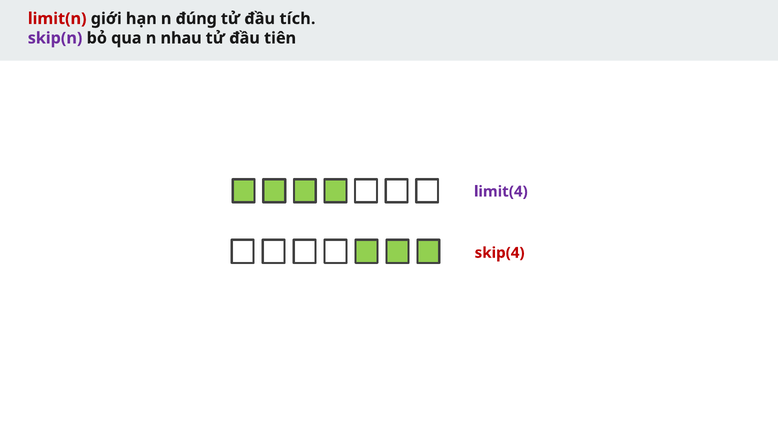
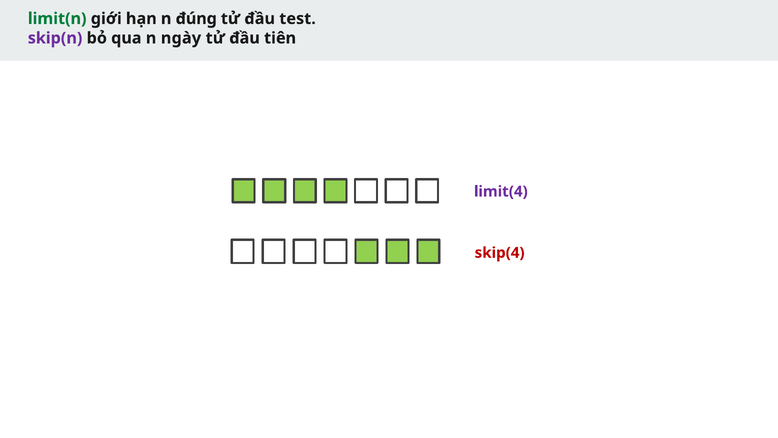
limit(n colour: red -> green (57, 19)
tích: tích -> test (298, 19)
nhau: nhau -> ngày (181, 38)
